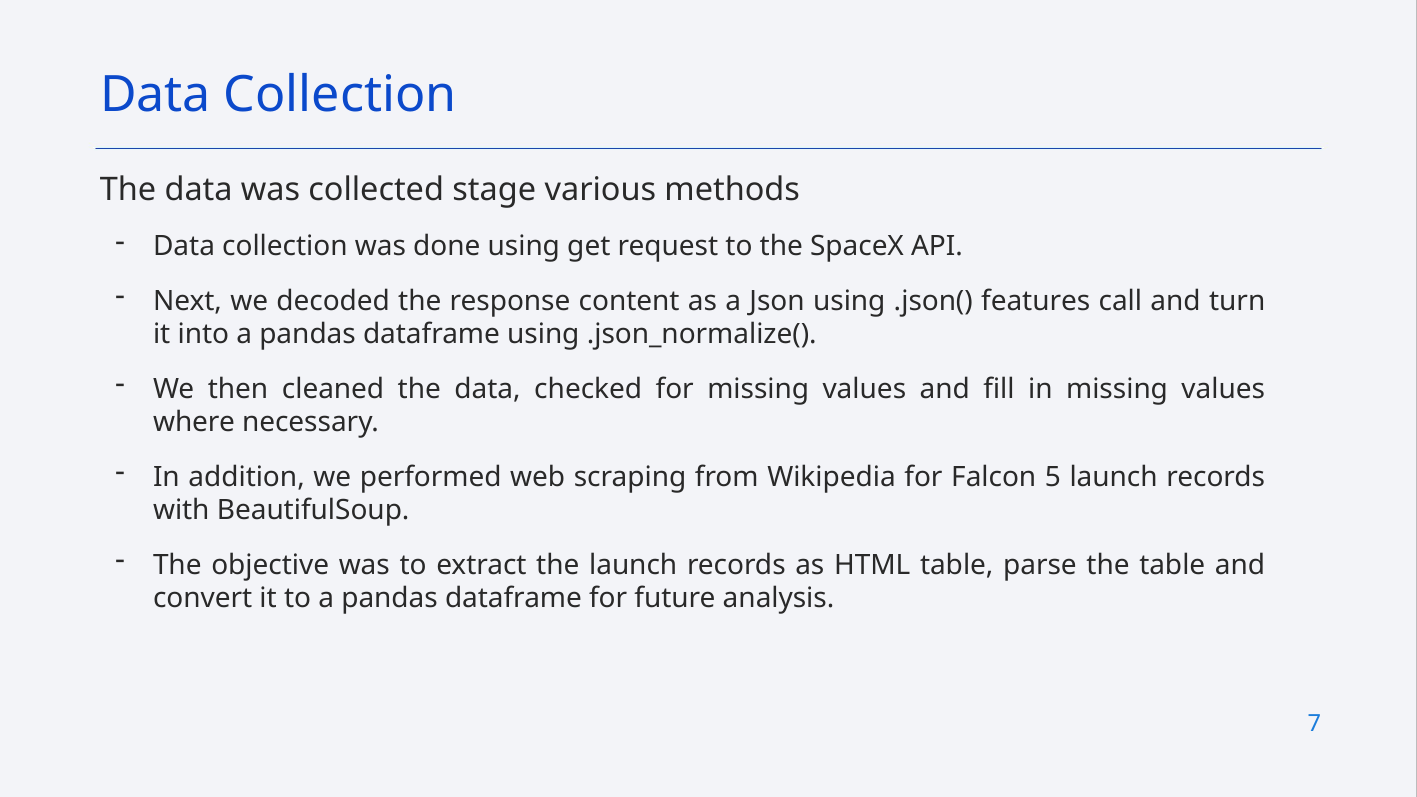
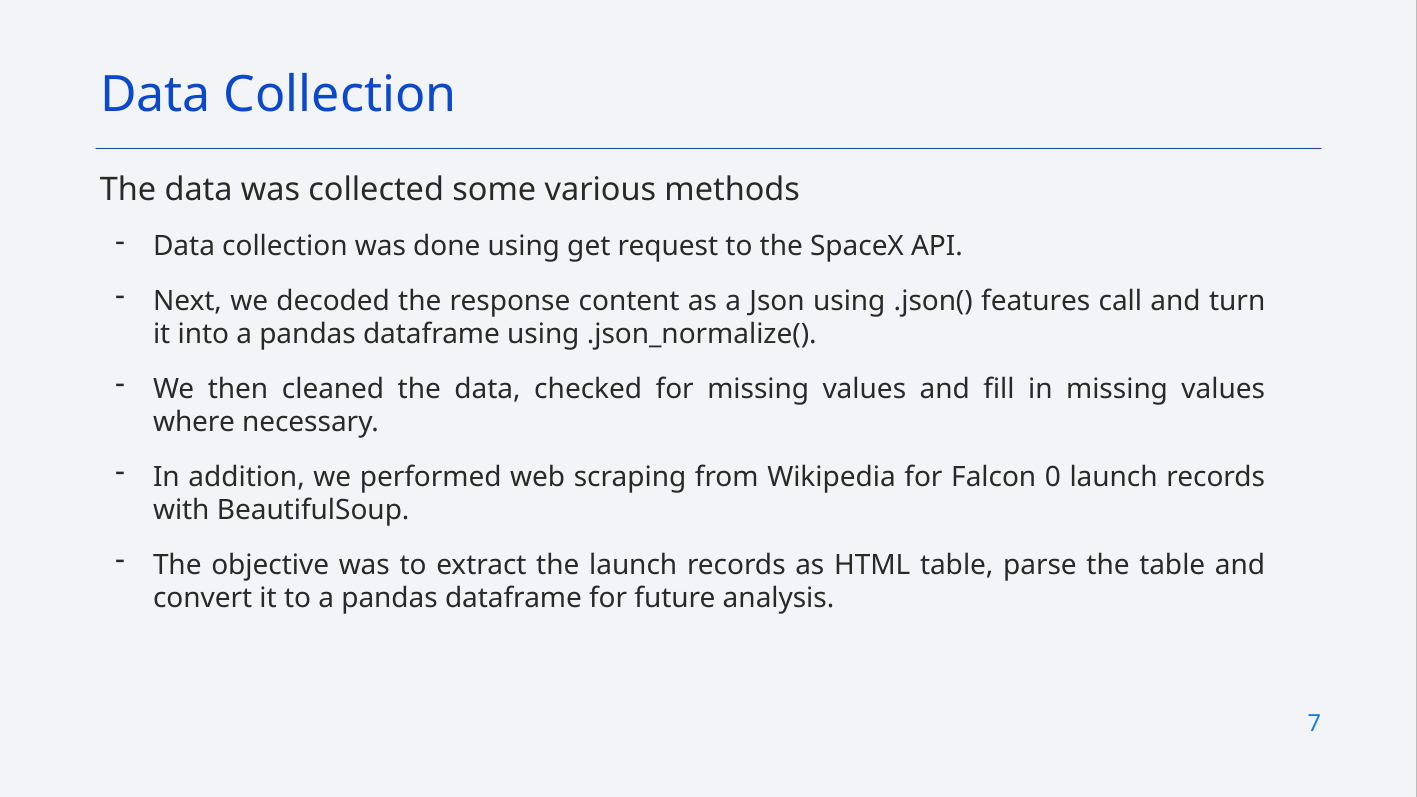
stage: stage -> some (494, 190)
5: 5 -> 0 (1053, 477)
